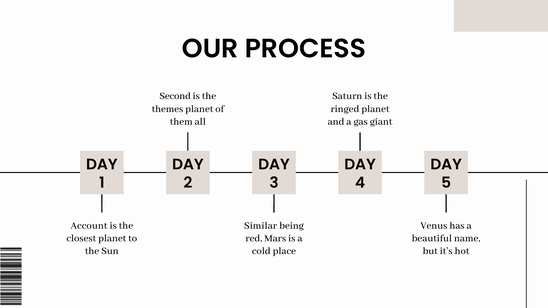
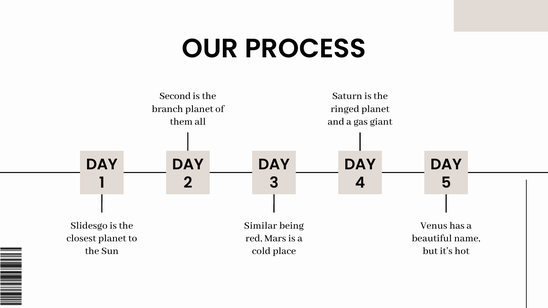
themes: themes -> branch (167, 109)
Account: Account -> Slidesgo (89, 225)
